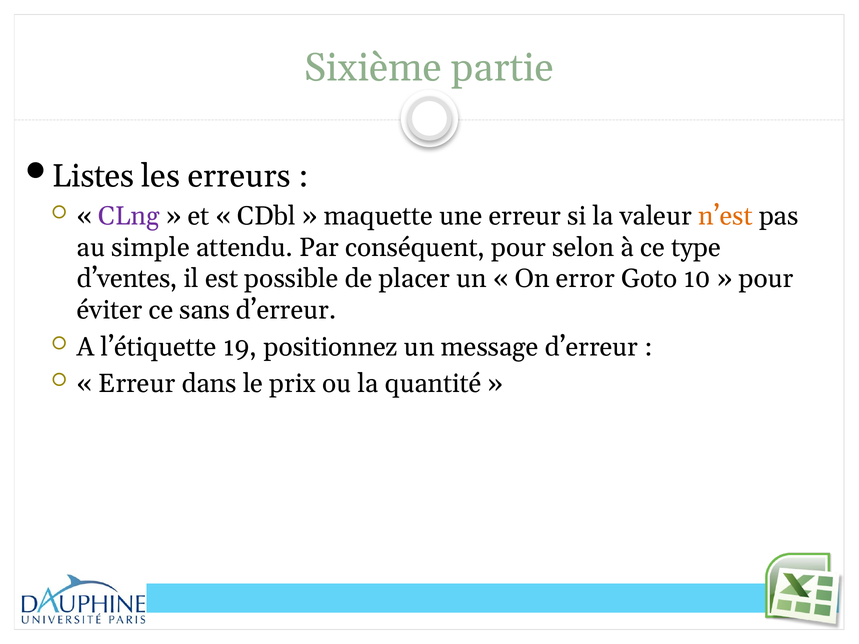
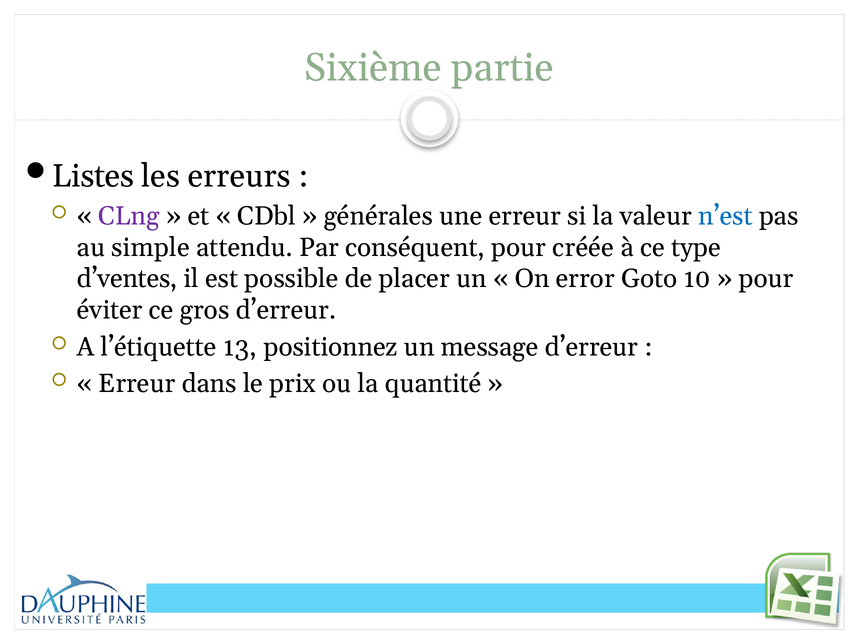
maquette: maquette -> générales (378, 216)
n’est colour: orange -> blue (725, 216)
selon: selon -> créée (583, 247)
sans: sans -> gros (205, 310)
19: 19 -> 13 (240, 347)
